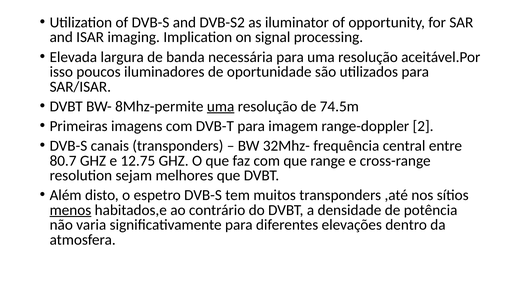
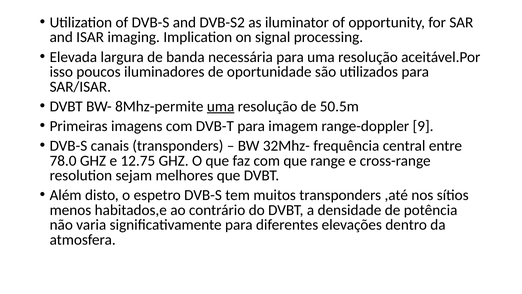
74.5m: 74.5m -> 50.5m (339, 106)
2: 2 -> 9 (423, 126)
80.7: 80.7 -> 78.0 (63, 160)
menos underline: present -> none (70, 210)
